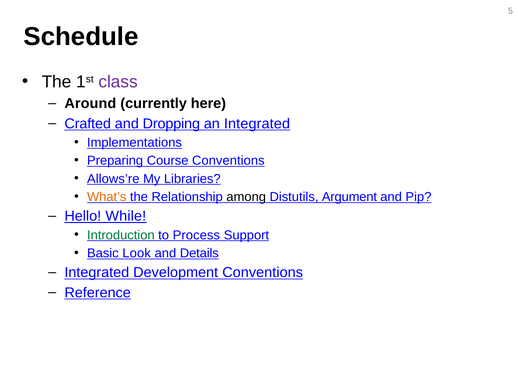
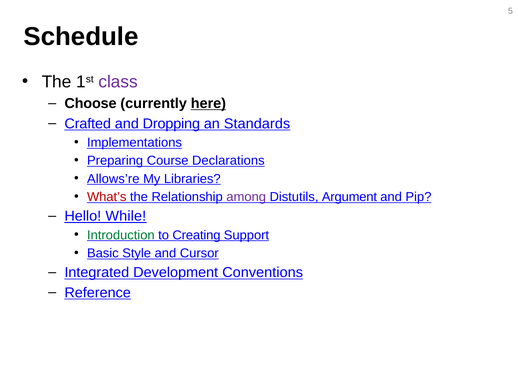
Around: Around -> Choose (90, 104)
here underline: none -> present (208, 104)
an Integrated: Integrated -> Standards (257, 124)
Course Conventions: Conventions -> Declarations (228, 161)
What’s colour: orange -> red (107, 197)
among colour: black -> purple (246, 197)
Process: Process -> Creating (196, 235)
Look: Look -> Style (137, 254)
Details: Details -> Cursor (199, 254)
